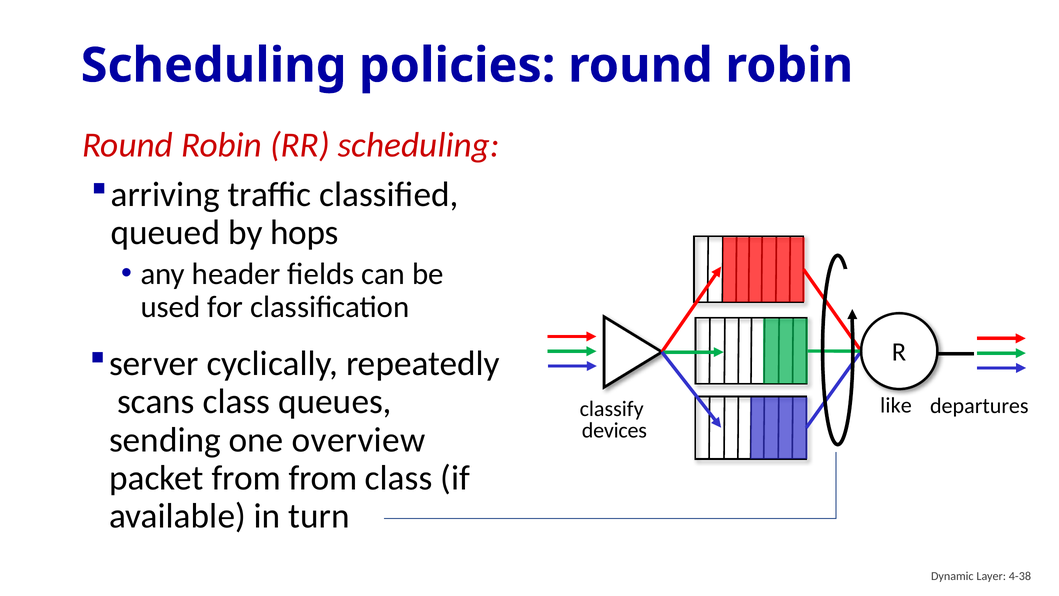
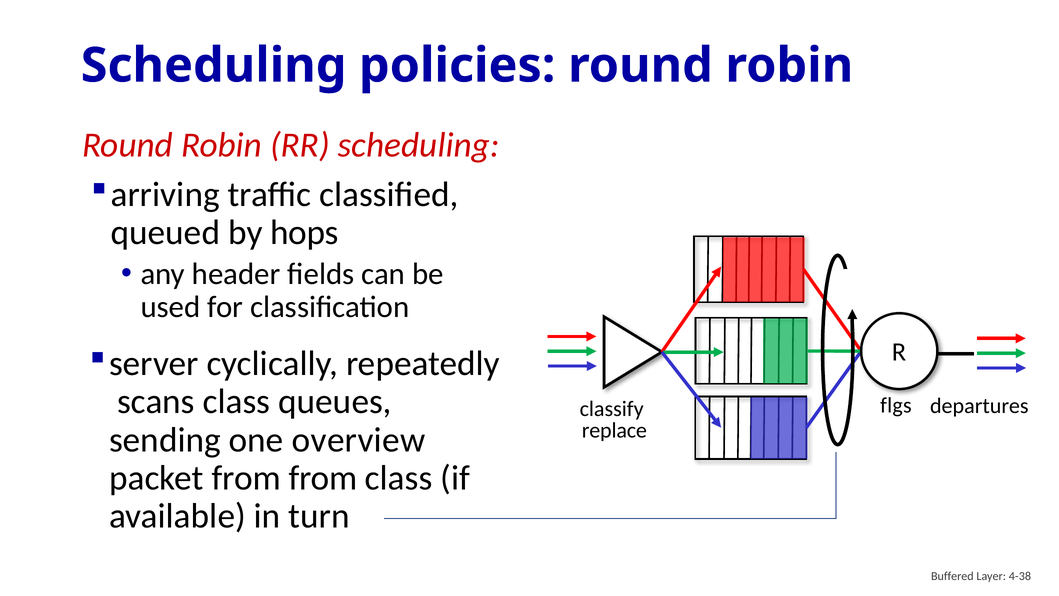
like: like -> flgs (896, 405)
devices: devices -> replace (614, 430)
Dynamic: Dynamic -> Buffered (952, 576)
